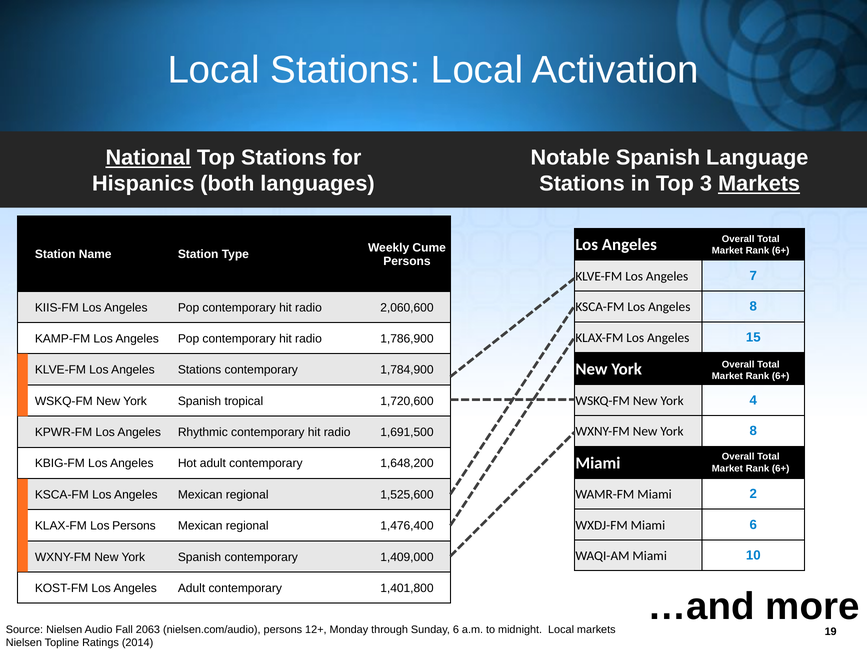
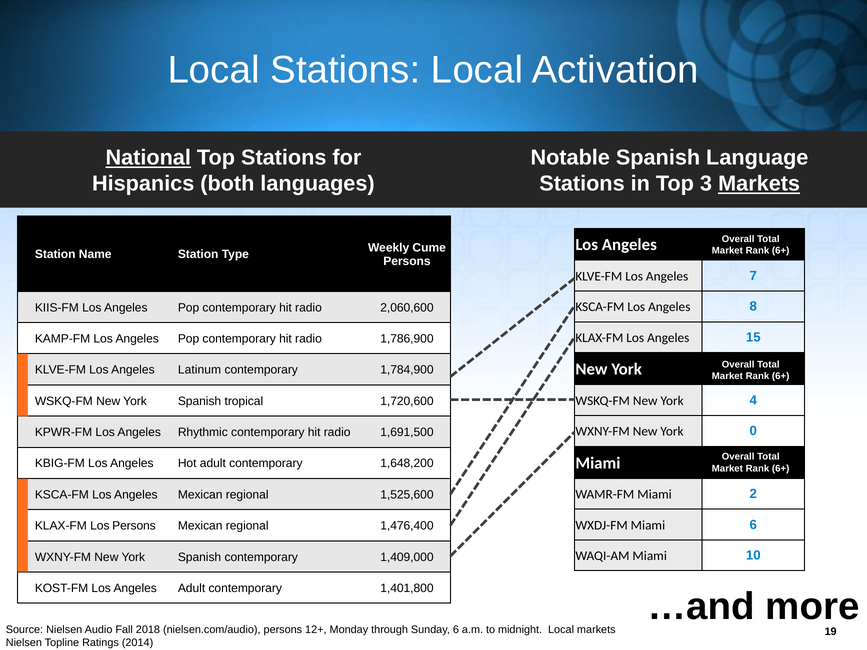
Angeles Stations: Stations -> Latinum (200, 370)
York 8: 8 -> 0 (753, 431)
2063: 2063 -> 2018 (148, 630)
